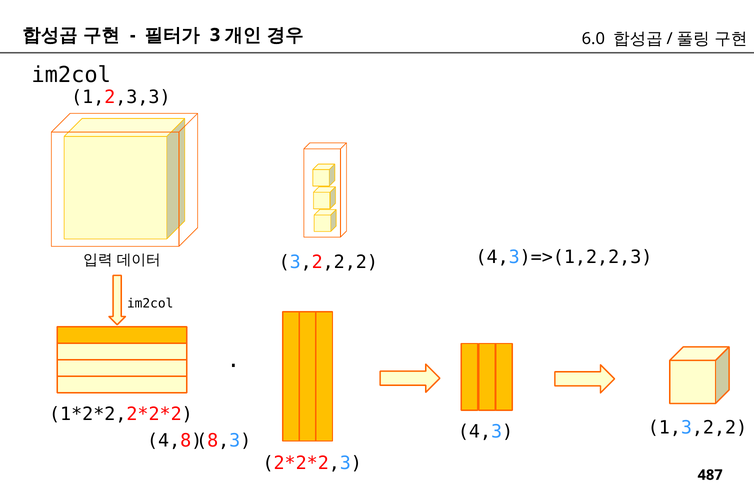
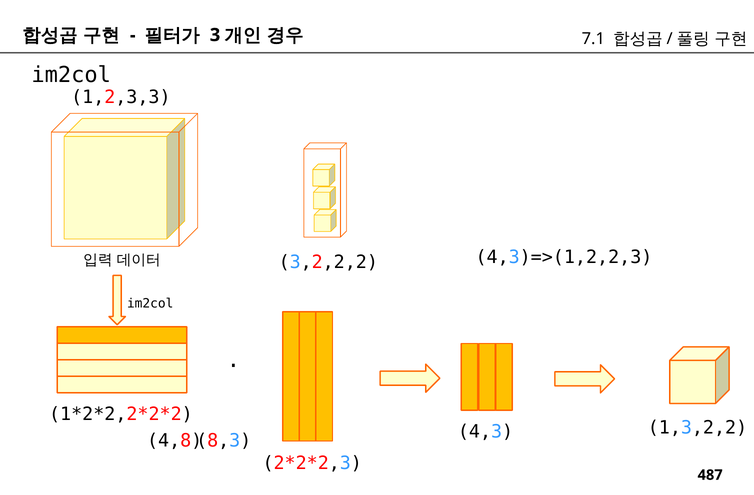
6.0: 6.0 -> 7.1 (593, 39)
